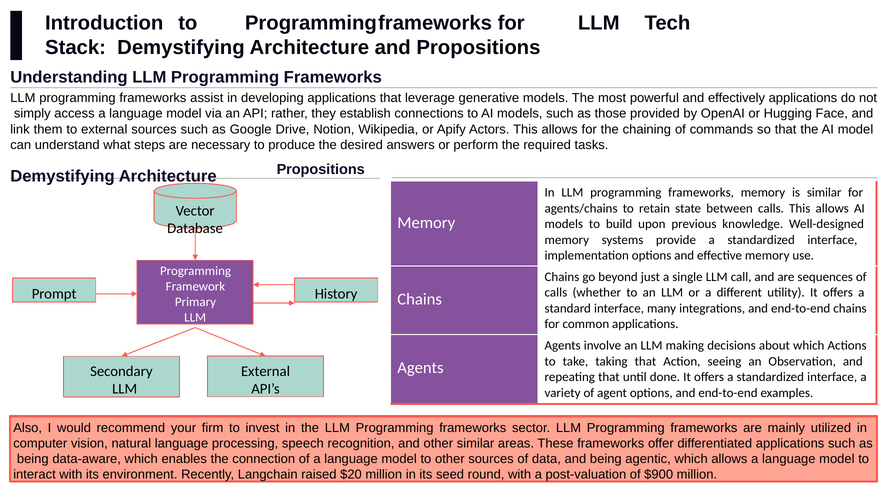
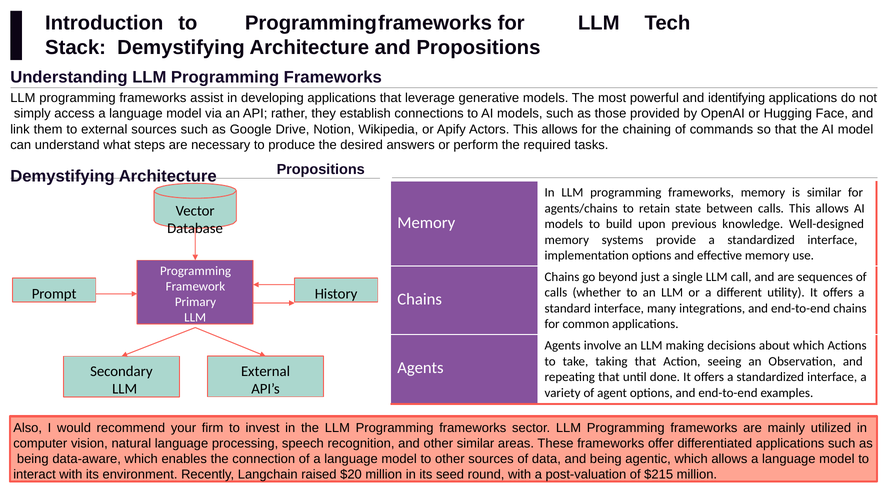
effectively: effectively -> identifying (737, 98)
$900: $900 -> $215 (659, 475)
